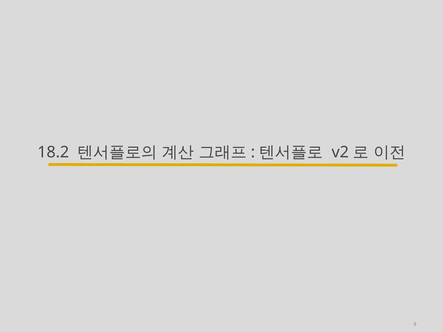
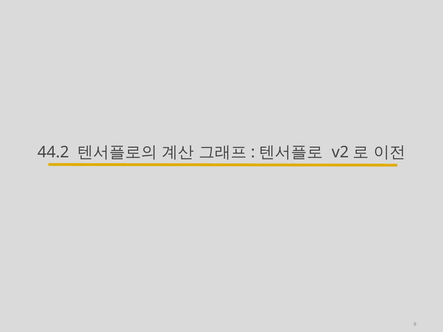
18.2: 18.2 -> 44.2 (53, 152)
